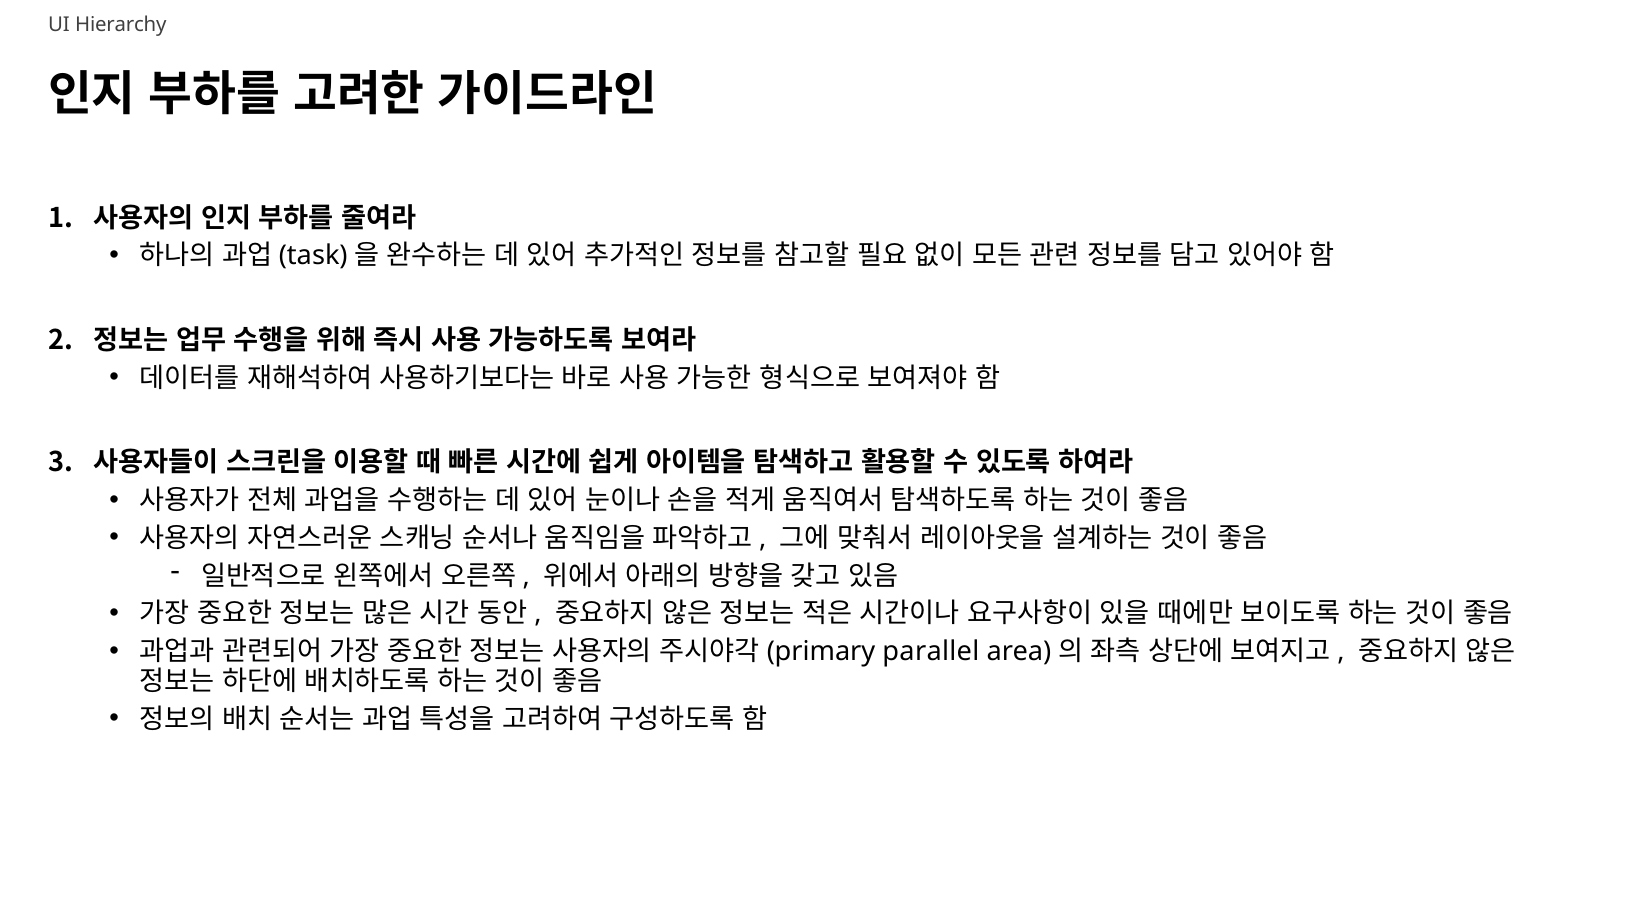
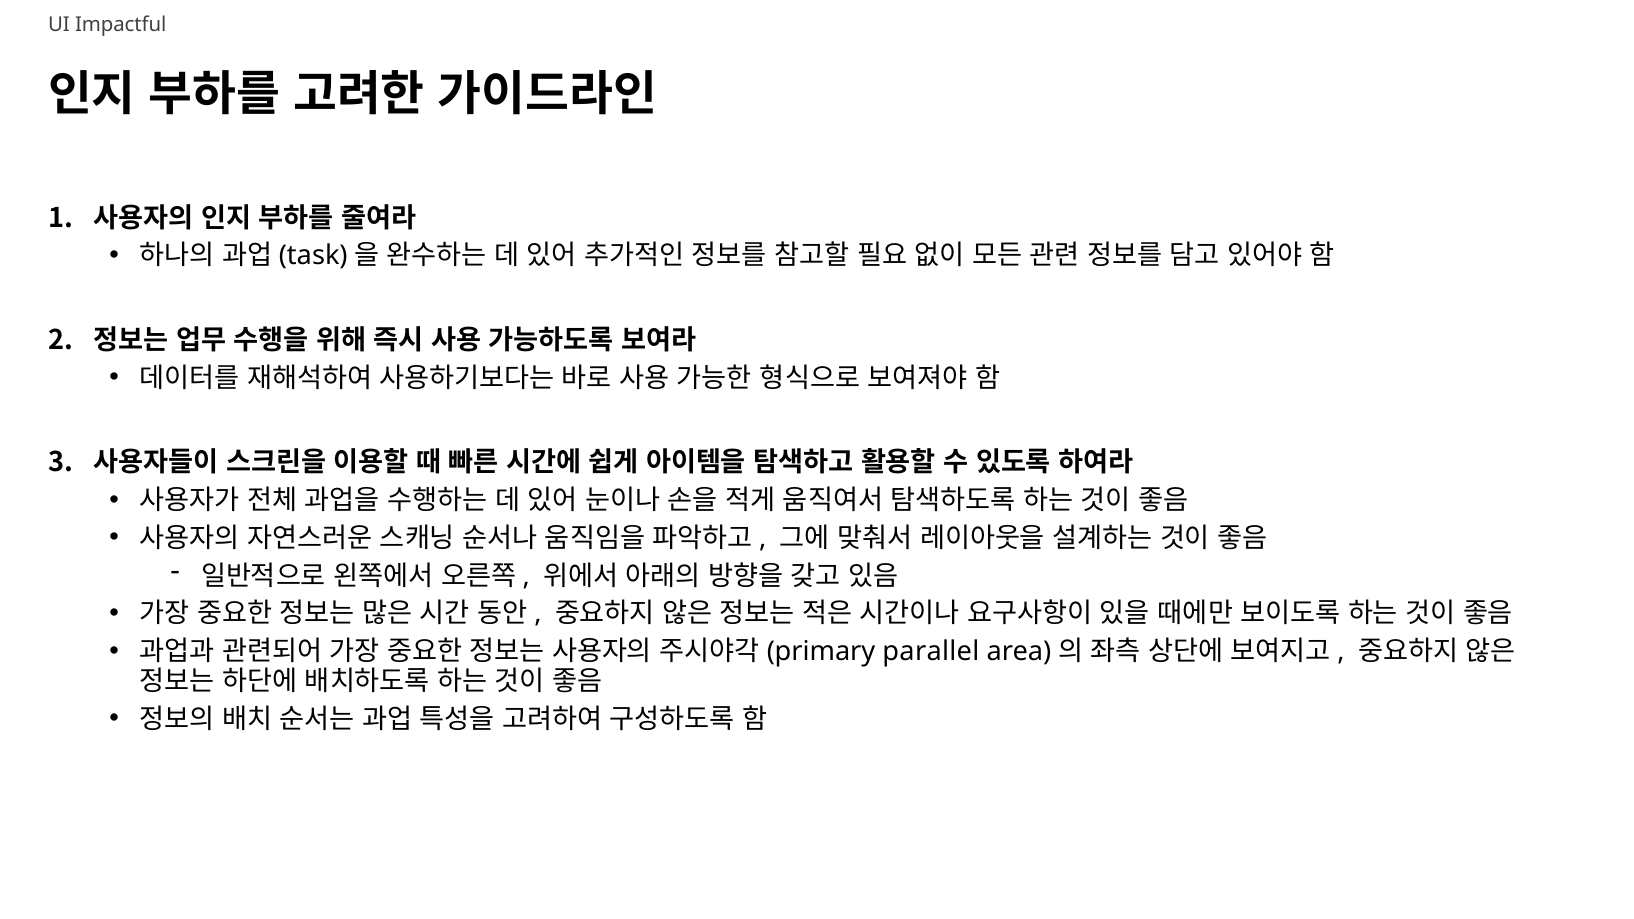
Hierarchy: Hierarchy -> Impactful (121, 24)
